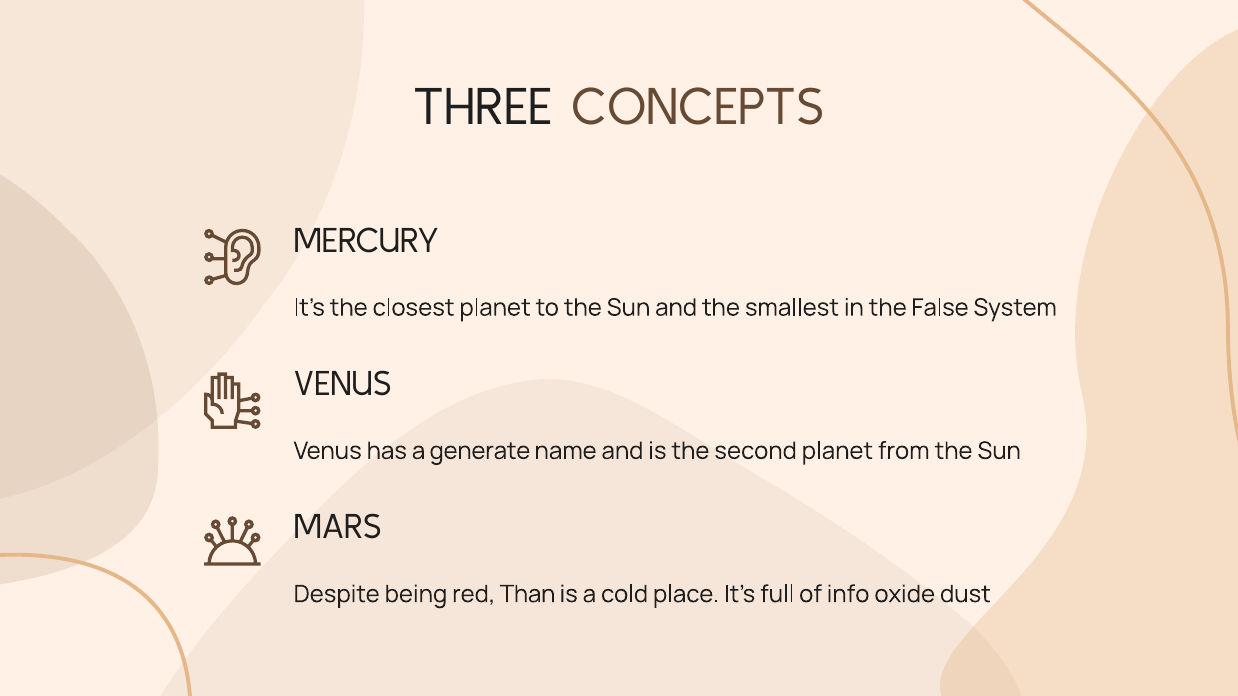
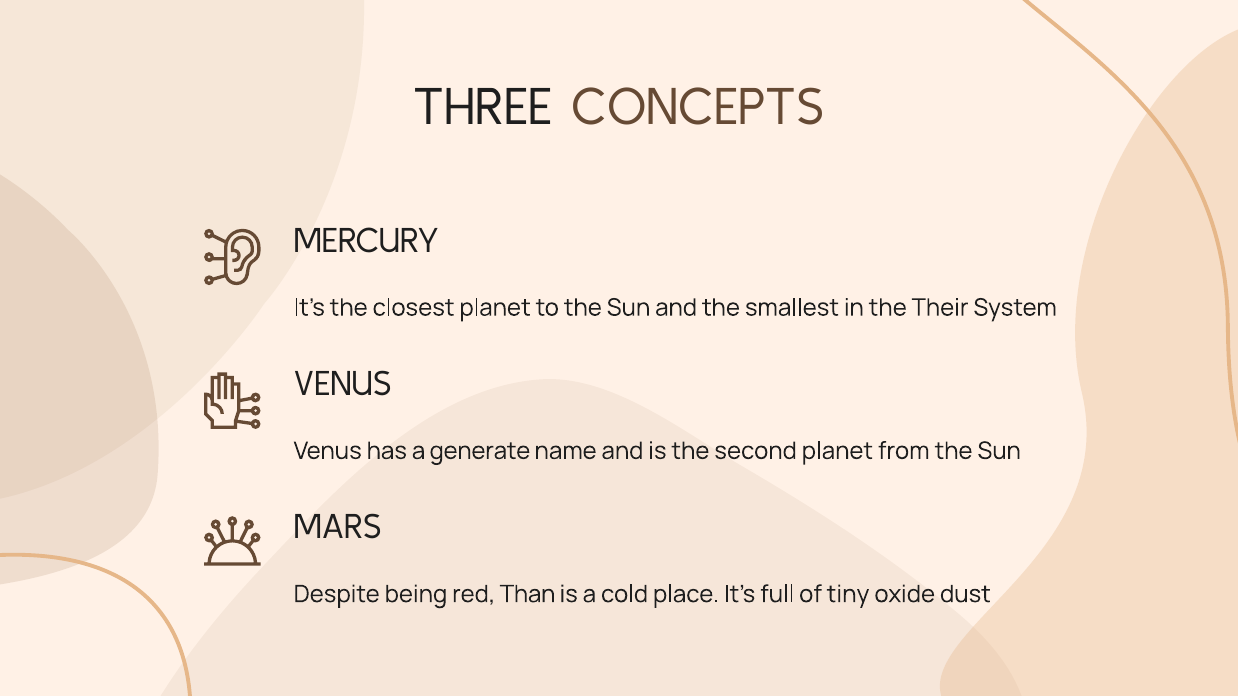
False: False -> Their (940, 308)
info: info -> tiny (848, 595)
